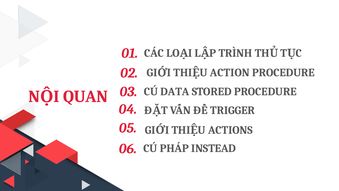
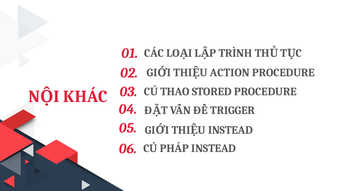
DATA: DATA -> THAO (175, 91)
QUAN: QUAN -> KHÁC (85, 96)
ACTIONS: ACTIONS -> INSTEAD (230, 130)
